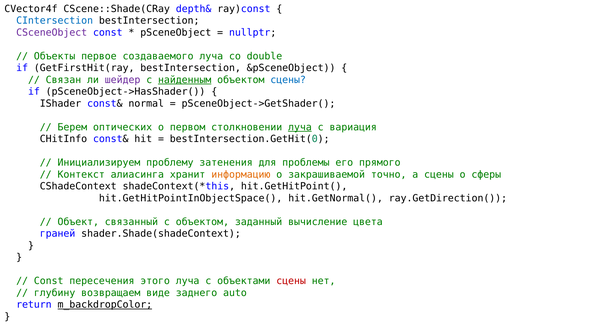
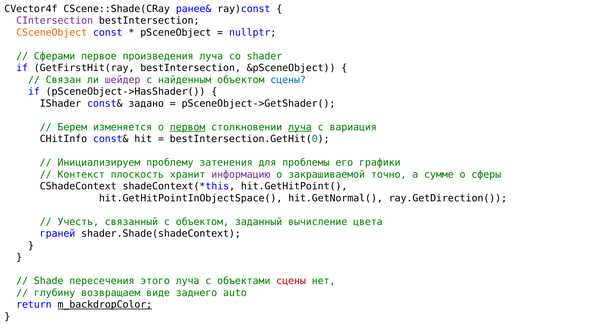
depth&: depth& -> ранее& (194, 9)
CIntersection colour: blue -> purple (55, 21)
CSceneObject colour: purple -> orange (52, 32)
Объекты: Объекты -> Сферами (55, 56)
создаваемого: создаваемого -> произведения (158, 56)
double: double -> shader (264, 56)
найденным underline: present -> none (185, 80)
normal: normal -> задано (146, 103)
оптических: оптических -> изменяется (123, 127)
первом underline: none -> present (188, 127)
прямого: прямого -> графики (380, 162)
алиасинга: алиасинга -> плоскость (137, 174)
информацию colour: orange -> purple (241, 174)
а сцены: сцены -> сумме (439, 174)
Объект: Объект -> Учесть (78, 221)
Const: Const -> Shade (49, 280)
